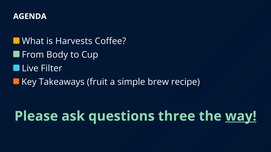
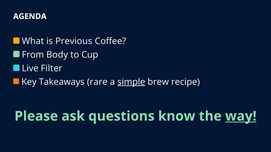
Harvests: Harvests -> Previous (74, 41)
fruit: fruit -> rare (97, 82)
simple underline: none -> present (131, 82)
three: three -> know (177, 116)
